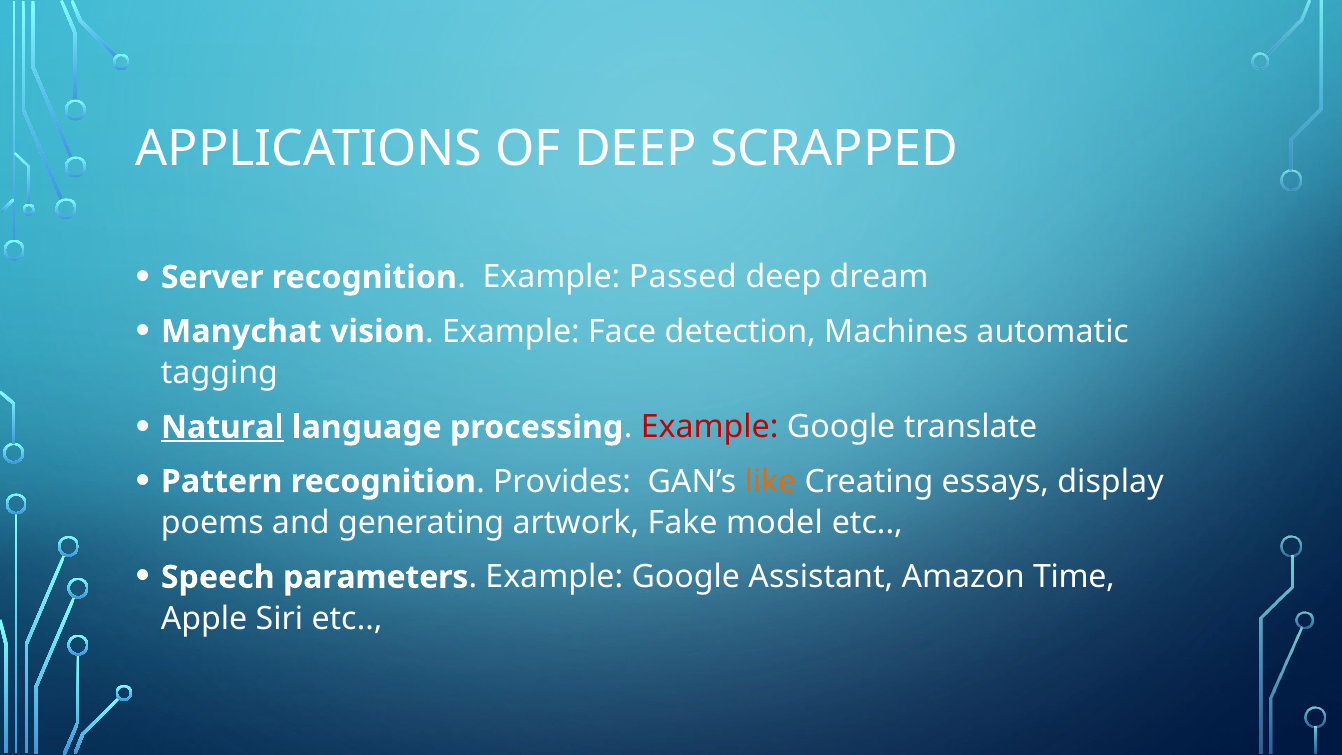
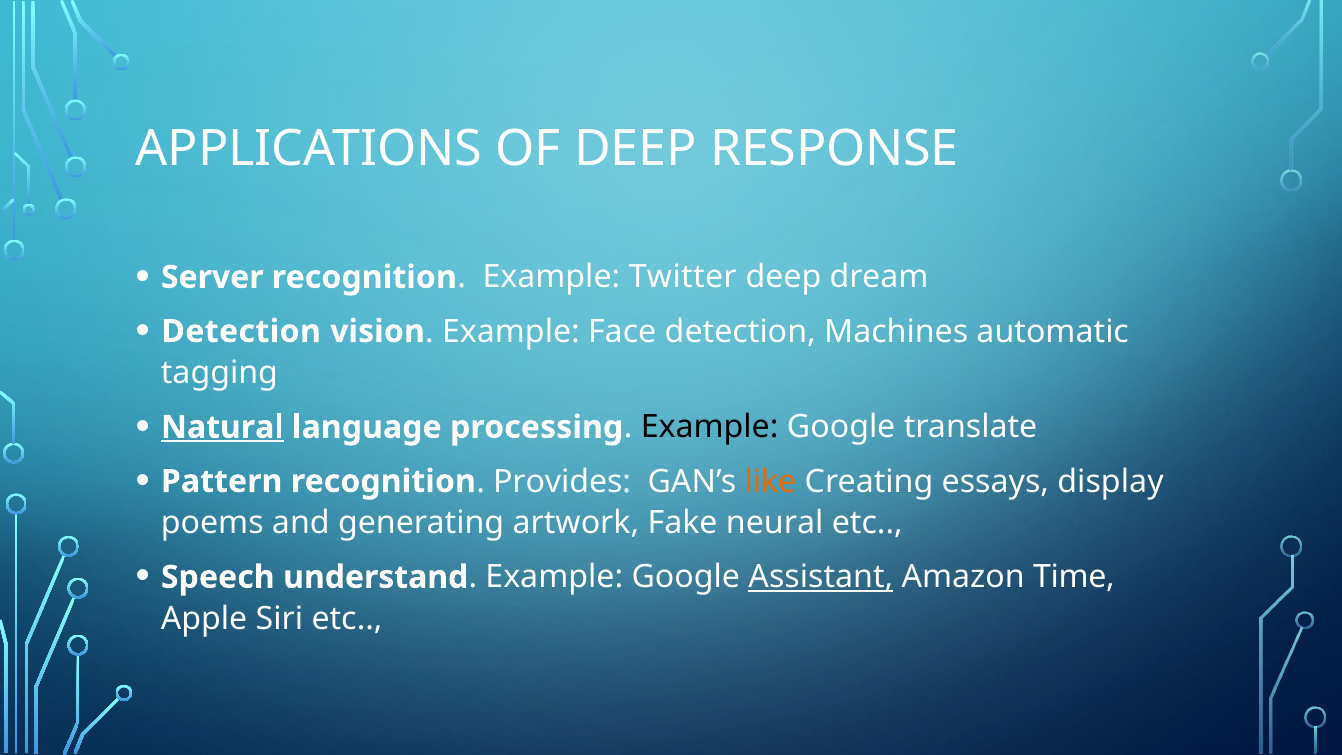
SCRAPPED: SCRAPPED -> RESPONSE (834, 149)
Passed: Passed -> Twitter (683, 277)
Manychat: Manychat -> Detection (241, 331)
Example colour: red -> black (710, 427)
model: model -> neural (775, 523)
parameters: parameters -> understand (376, 577)
Assistant underline: none -> present (821, 577)
